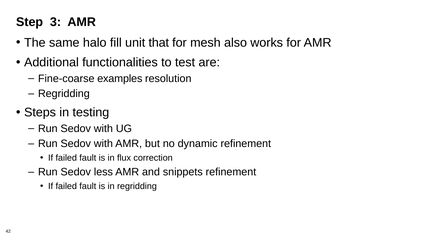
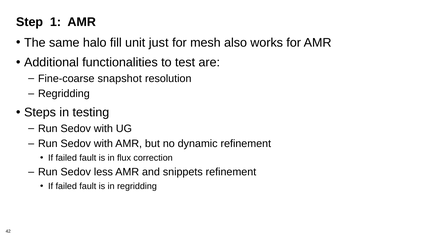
3: 3 -> 1 (55, 22)
that: that -> just (159, 43)
examples: examples -> snapshot (120, 78)
